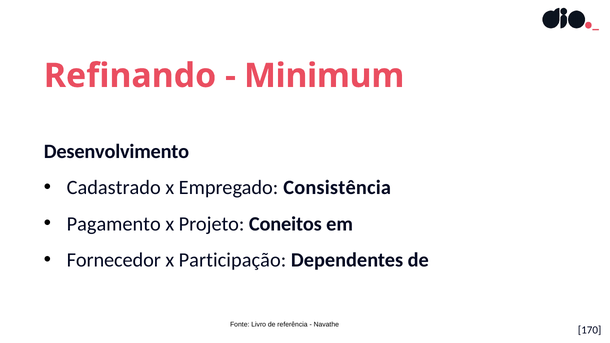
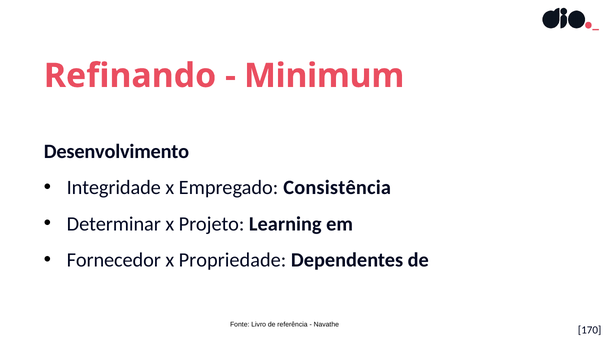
Cadastrado: Cadastrado -> Integridade (114, 188)
Pagamento: Pagamento -> Determinar (114, 224)
Coneitos: Coneitos -> Learning (285, 224)
Participação: Participação -> Propriedade (232, 260)
